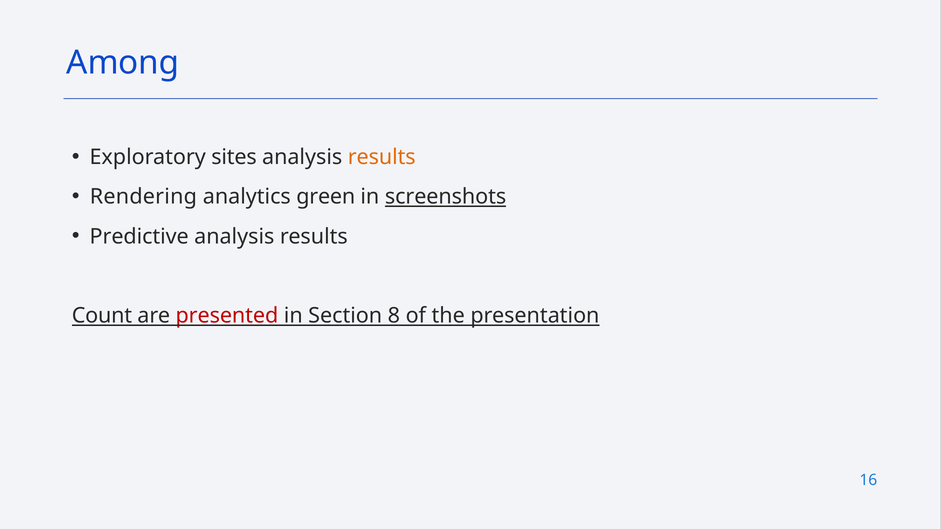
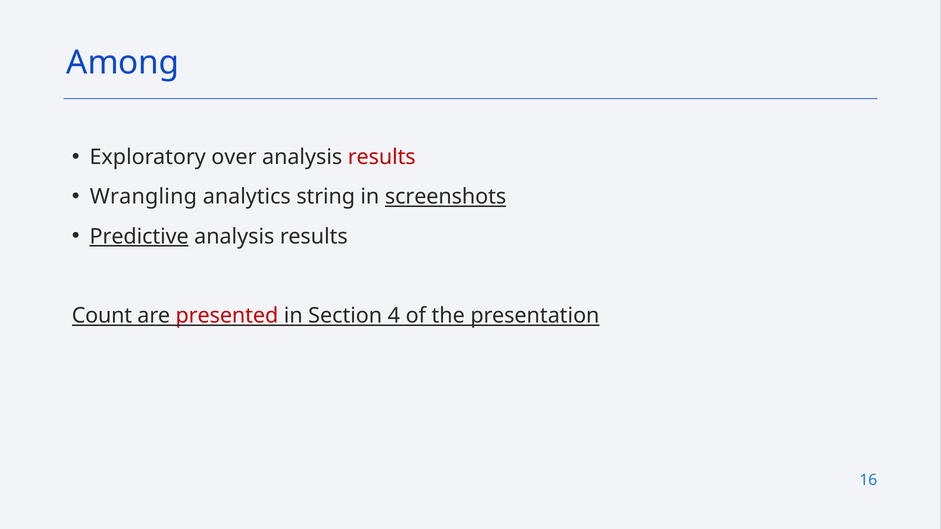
sites: sites -> over (234, 157)
results colour: orange -> red (382, 157)
Rendering: Rendering -> Wrangling (143, 197)
green: green -> string (326, 197)
Predictive underline: none -> present (139, 237)
8: 8 -> 4 (394, 316)
